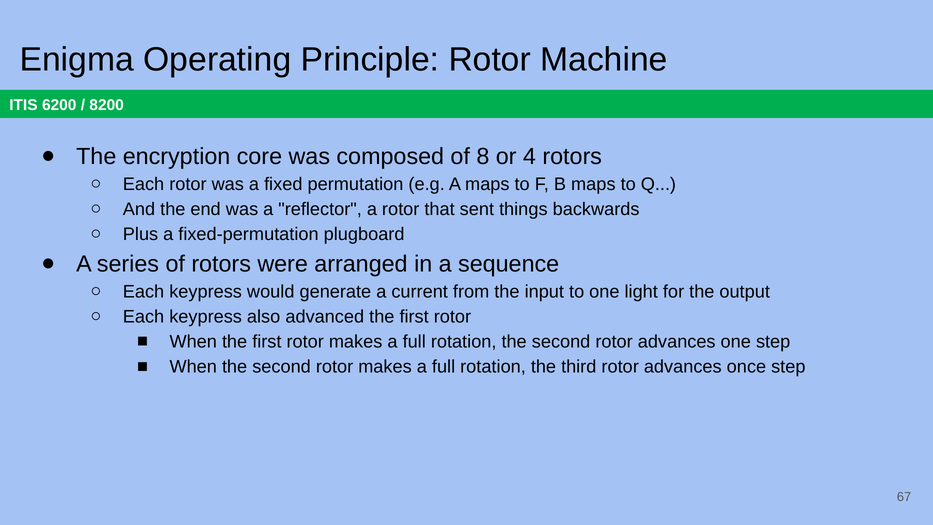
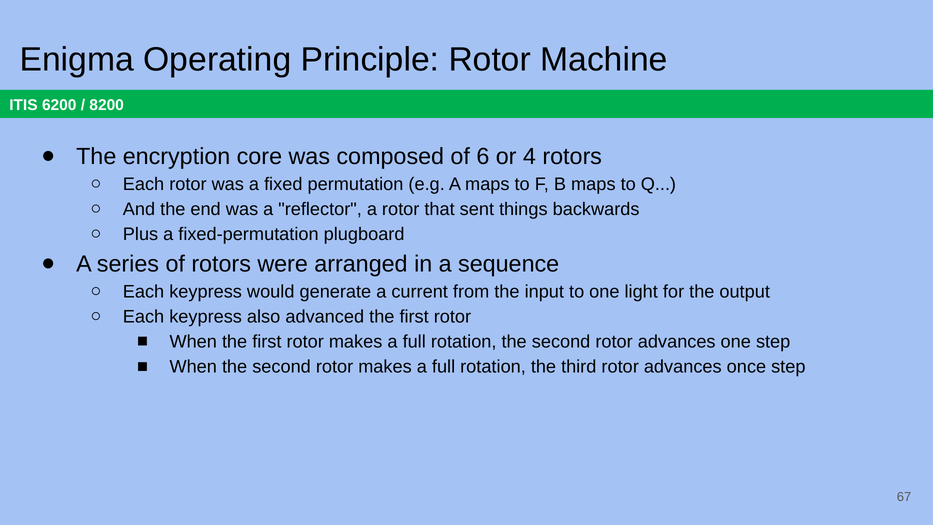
8: 8 -> 6 (483, 156)
